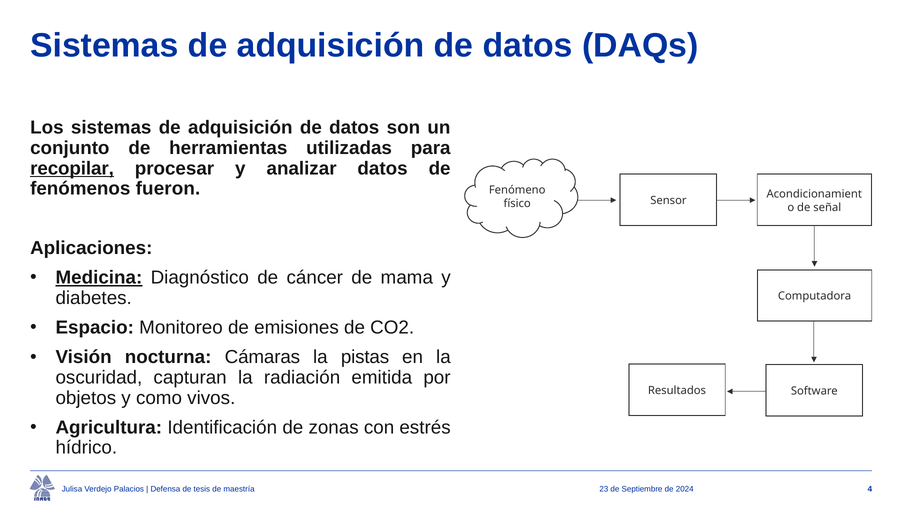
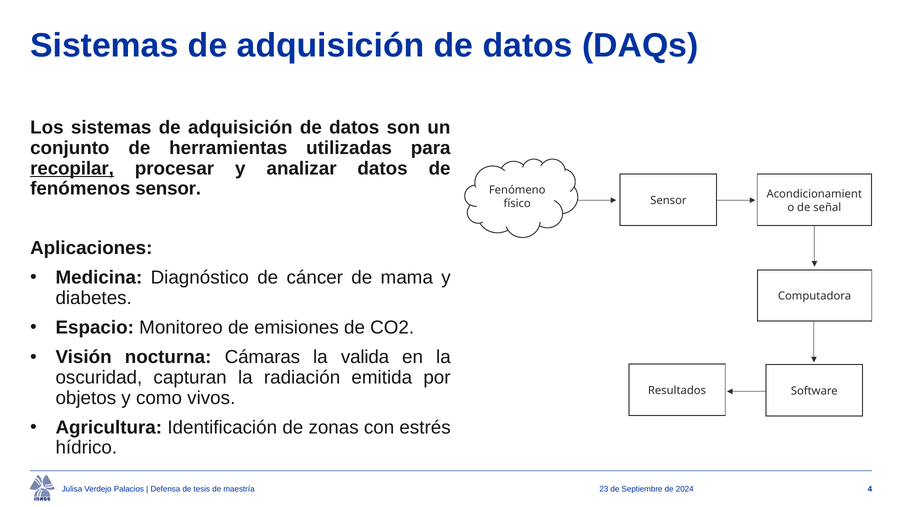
fenómenos fueron: fueron -> sensor (168, 189)
Medicina underline: present -> none (99, 278)
pistas: pistas -> valida (365, 358)
